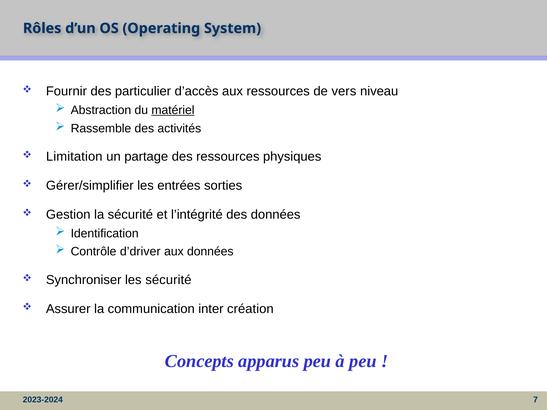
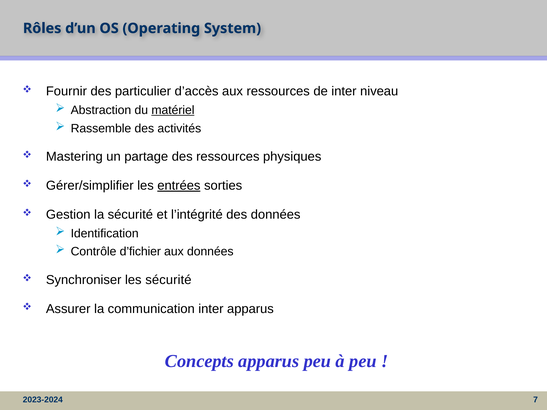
de vers: vers -> inter (344, 91)
Limitation: Limitation -> Mastering (74, 157)
entrées underline: none -> present (179, 186)
d’driver: d’driver -> d’fichier (140, 252)
inter création: création -> apparus (250, 309)
